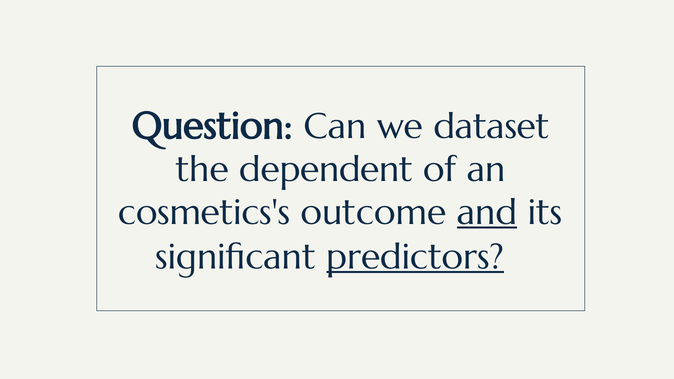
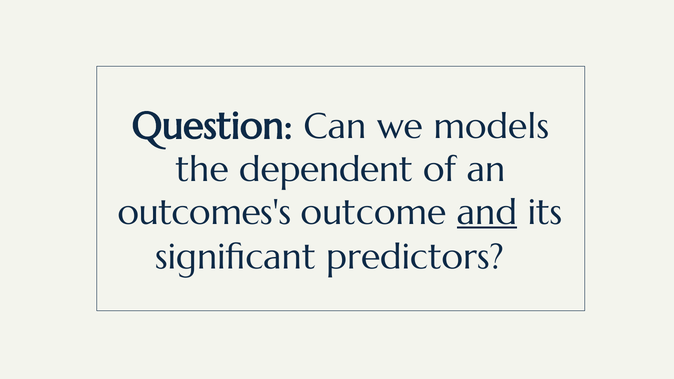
dataset: dataset -> models (491, 127)
cosmetics's: cosmetics's -> outcomes's (205, 212)
predictors underline: present -> none (415, 257)
